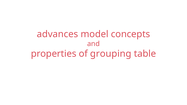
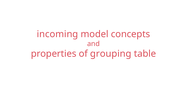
advances: advances -> incoming (57, 34)
